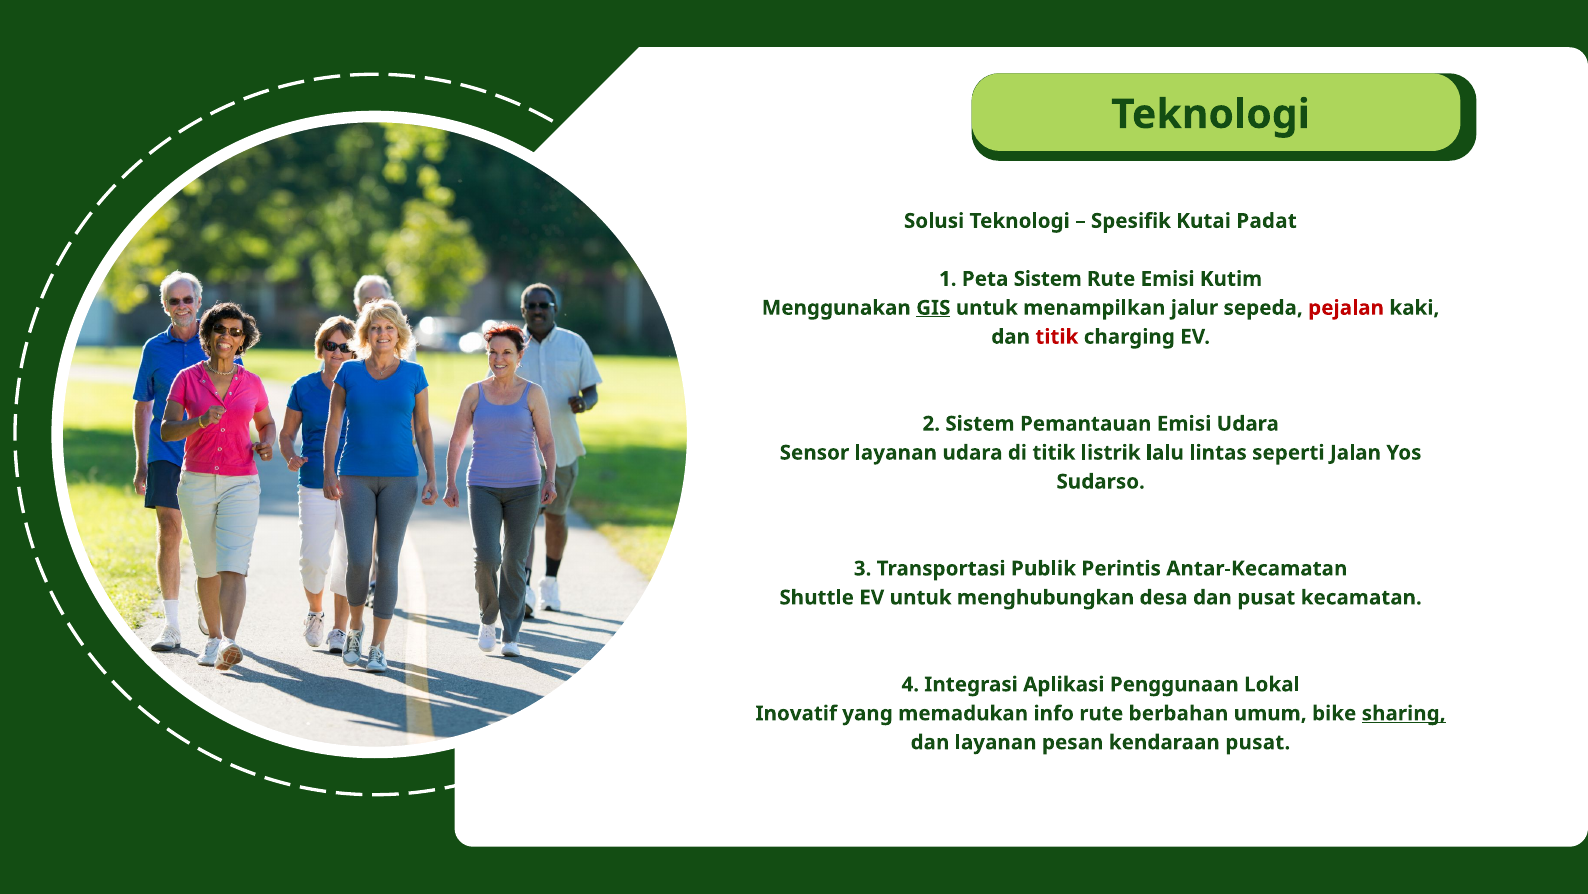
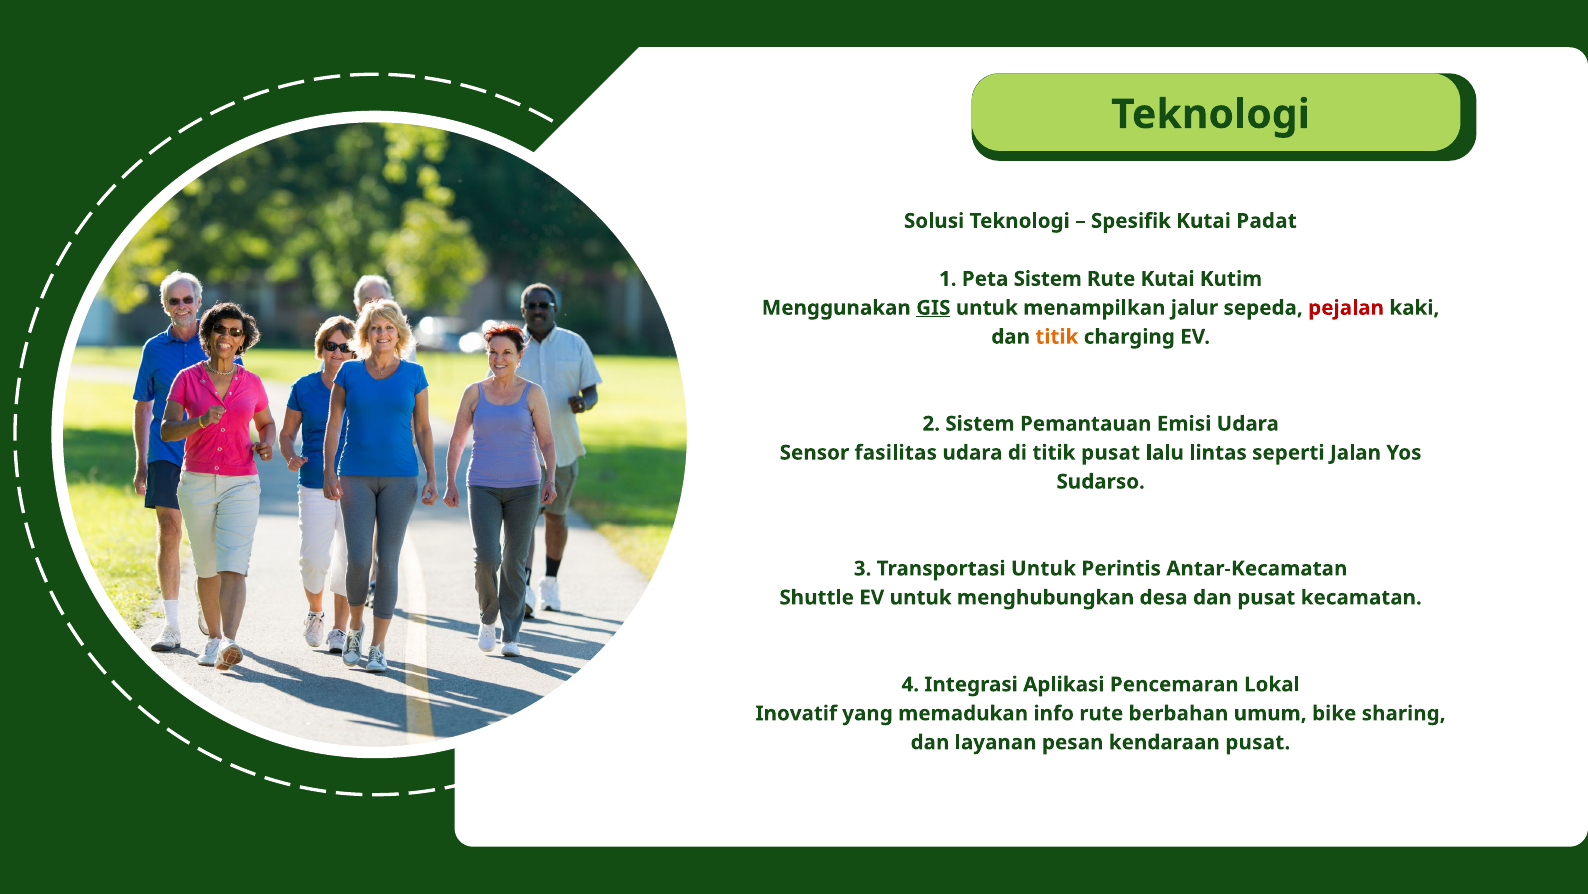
Rute Emisi: Emisi -> Kutai (1168, 279)
titik colour: red -> orange (1057, 337)
Sensor layanan: layanan -> fasilitas (896, 452)
titik listrik: listrik -> pusat (1111, 452)
Transportasi Publik: Publik -> Untuk (1043, 568)
Penggunaan: Penggunaan -> Pencemaran (1174, 684)
sharing underline: present -> none (1404, 713)
